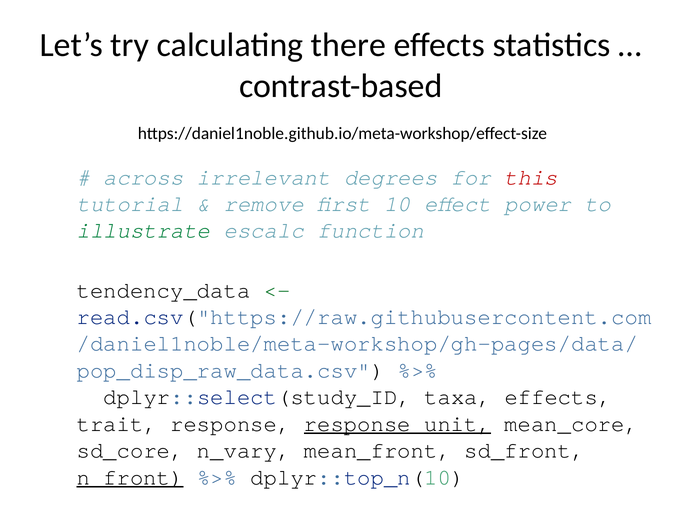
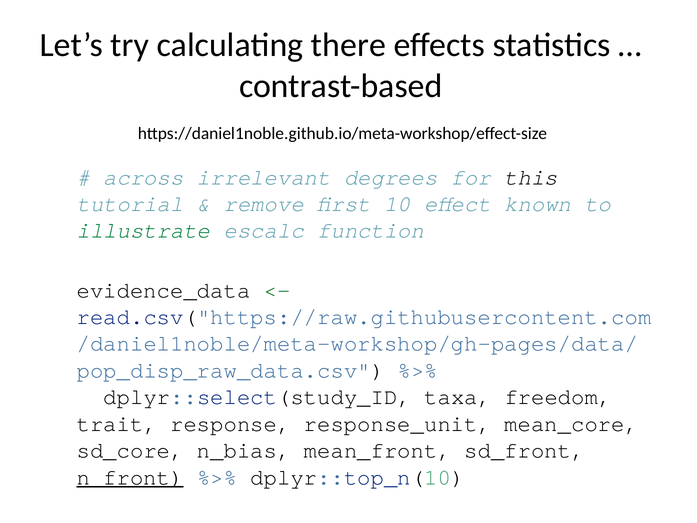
this colour: red -> black (531, 177)
power: power -> known (538, 204)
tendency_data: tendency_data -> evidence_data (164, 290)
taxa effects: effects -> freedom (558, 397)
response_unit underline: present -> none (397, 424)
n_vary: n_vary -> n_bias (244, 450)
